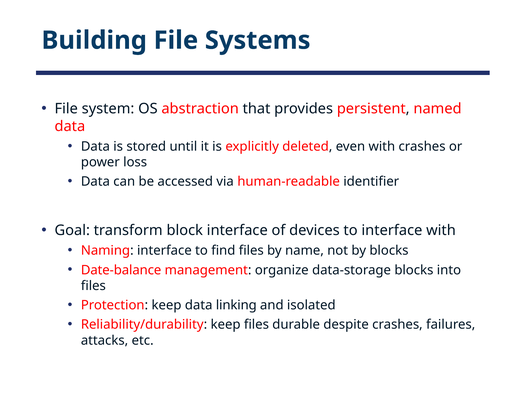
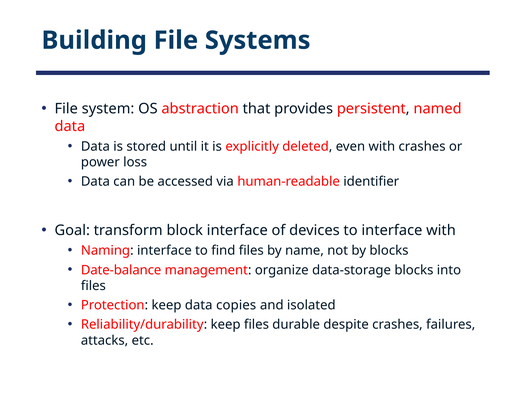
linking: linking -> copies (236, 306)
